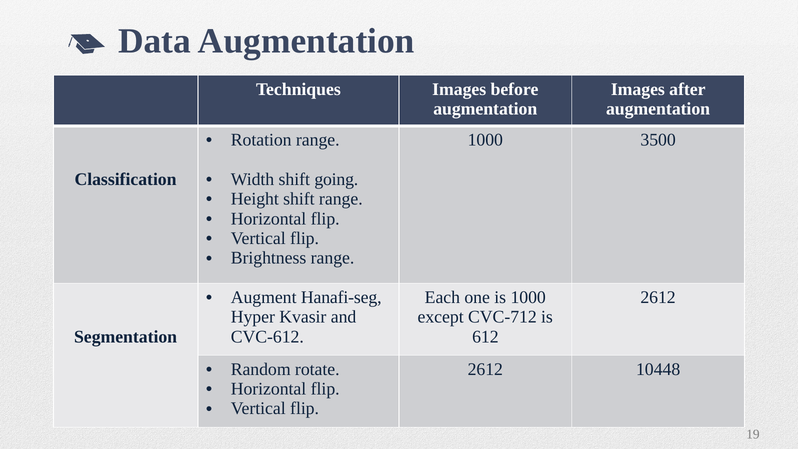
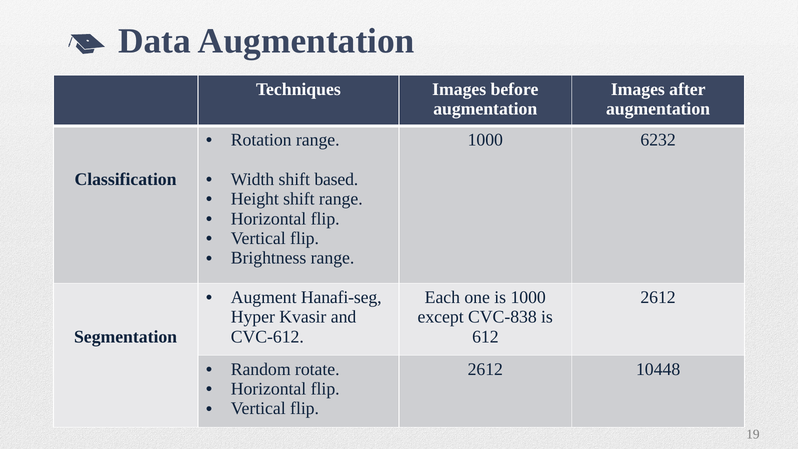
3500: 3500 -> 6232 (658, 140)
going: going -> based (336, 179)
CVC-712: CVC-712 -> CVC-838 (502, 317)
